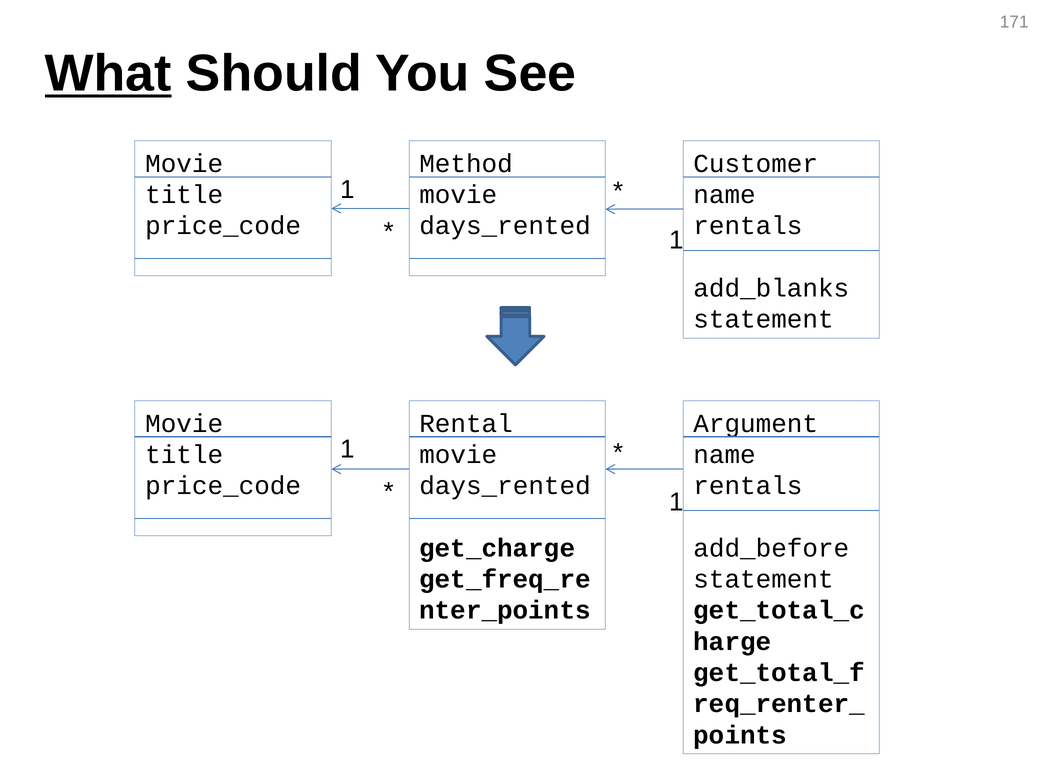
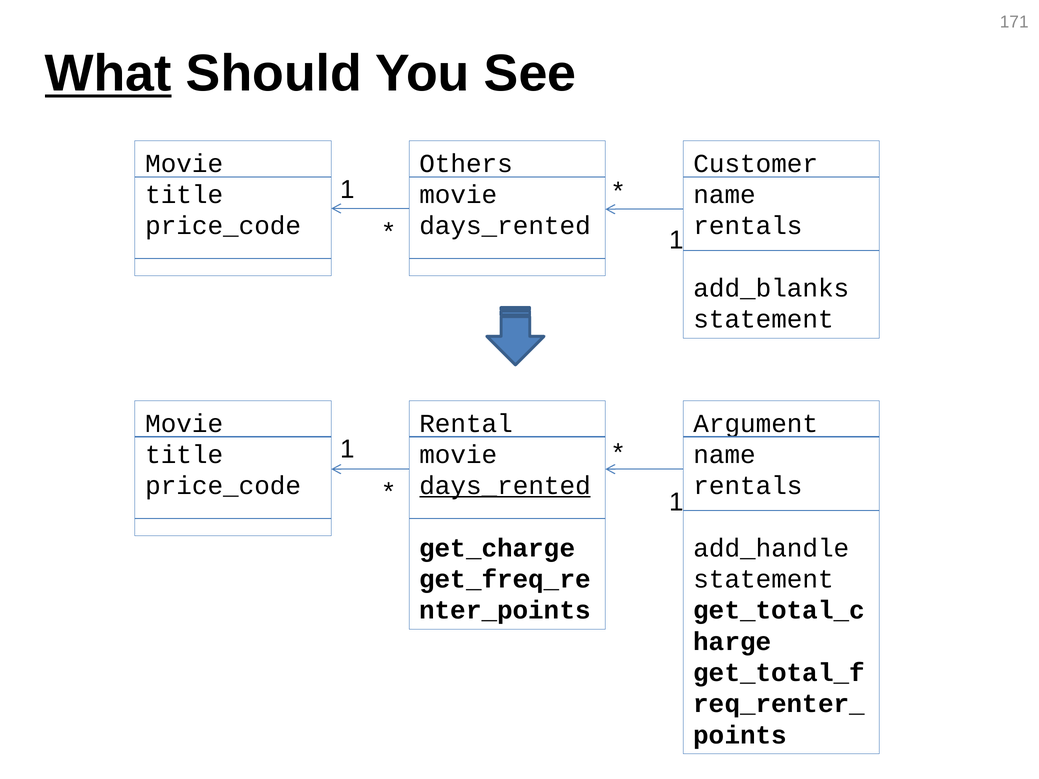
Method: Method -> Others (466, 164)
days_rented underline: none -> present (505, 486)
add_before: add_before -> add_handle (771, 548)
